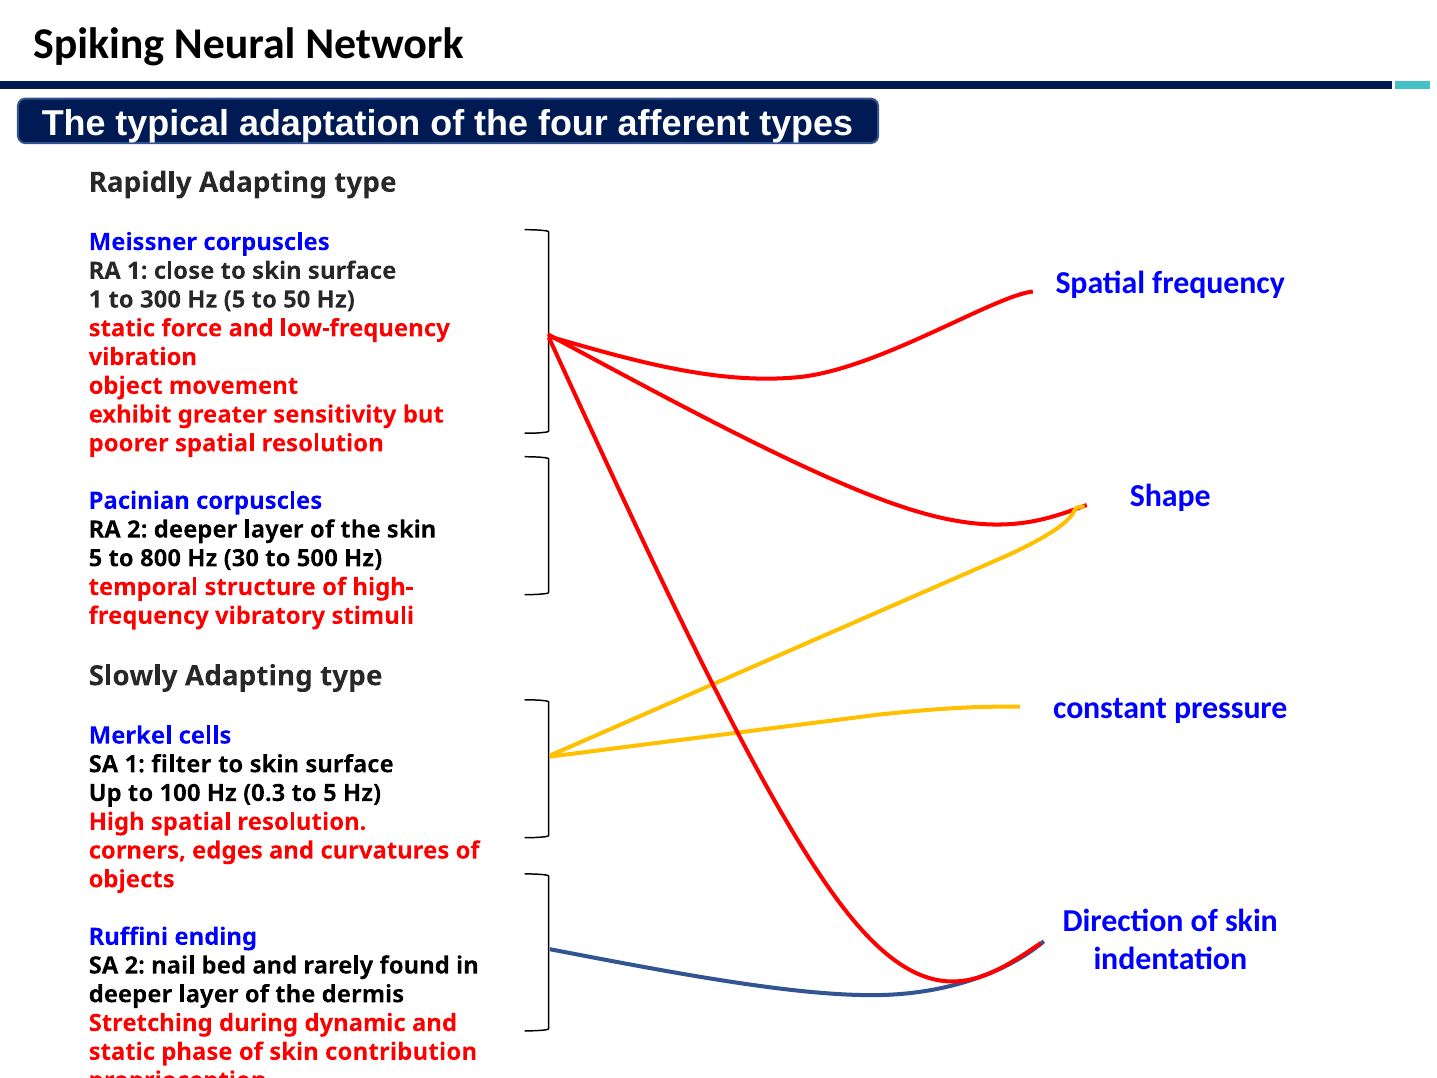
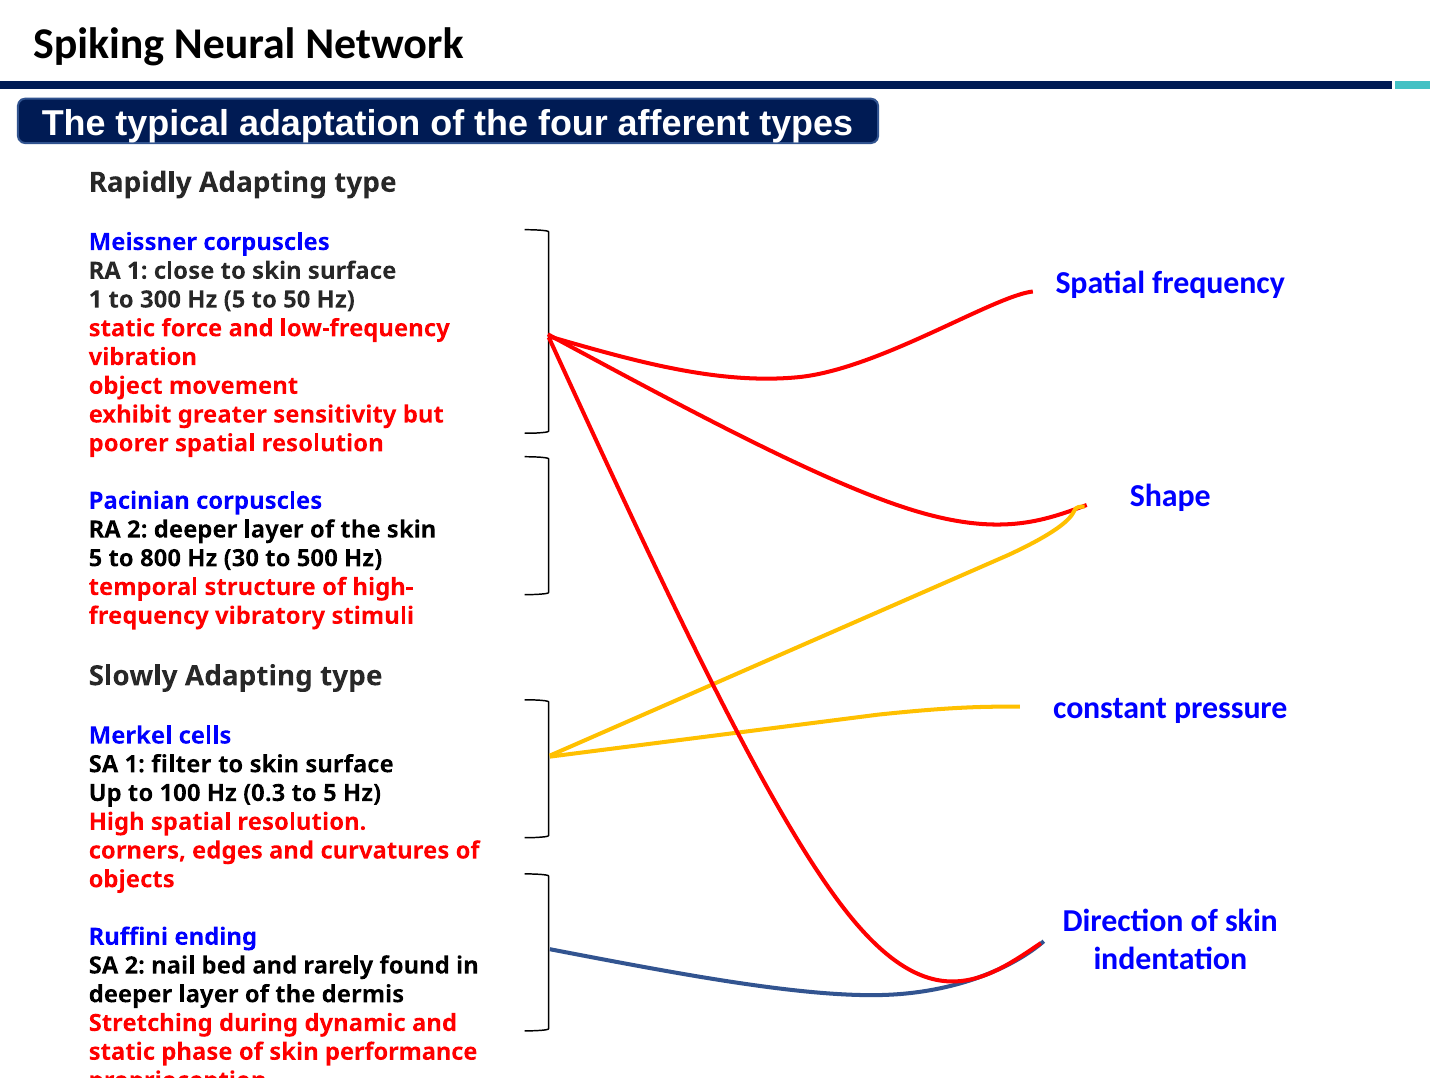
contribution: contribution -> performance (401, 1052)
